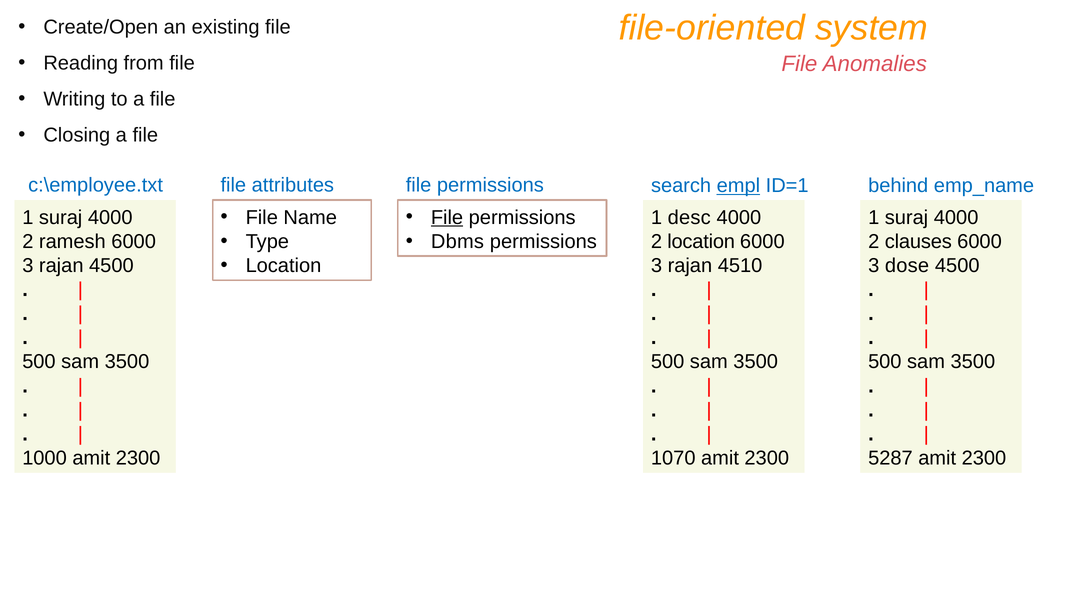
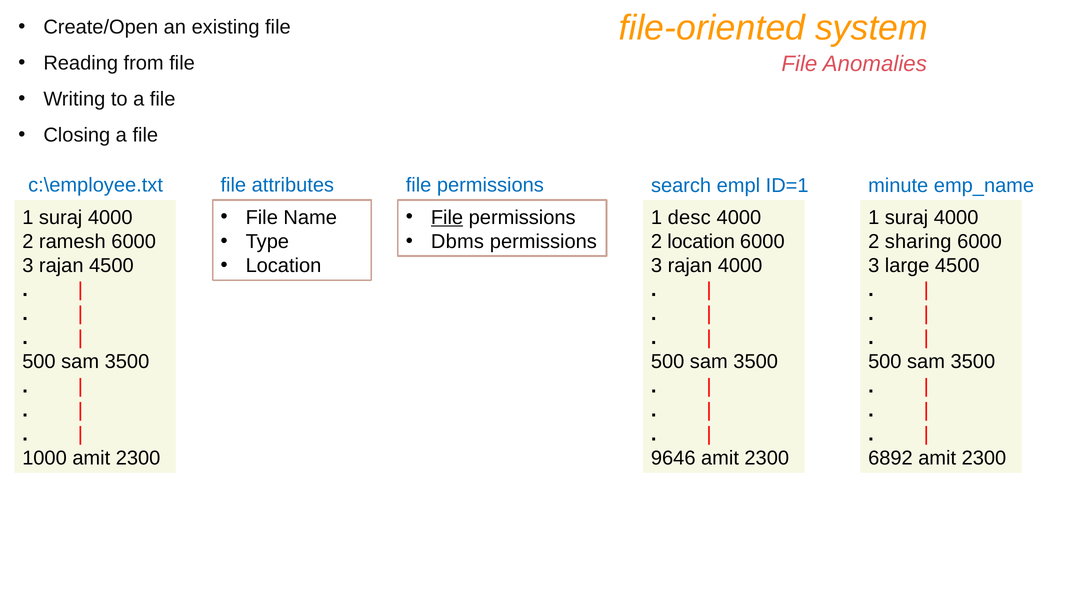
empl underline: present -> none (738, 186)
behind: behind -> minute (898, 186)
clauses: clauses -> sharing (918, 241)
rajan 4510: 4510 -> 4000 (740, 266)
dose: dose -> large (907, 266)
1070: 1070 -> 9646 (673, 458)
5287: 5287 -> 6892 (890, 458)
